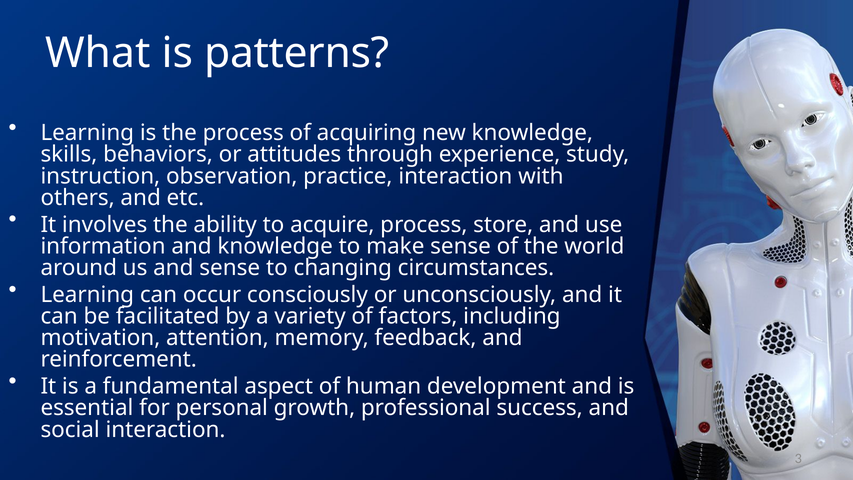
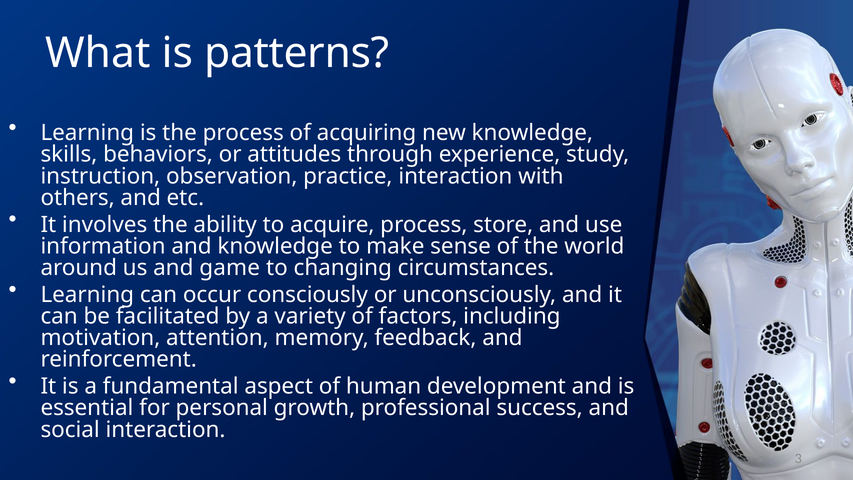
and sense: sense -> game (230, 268)
